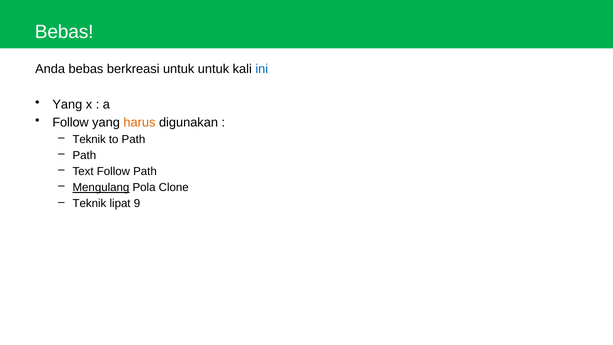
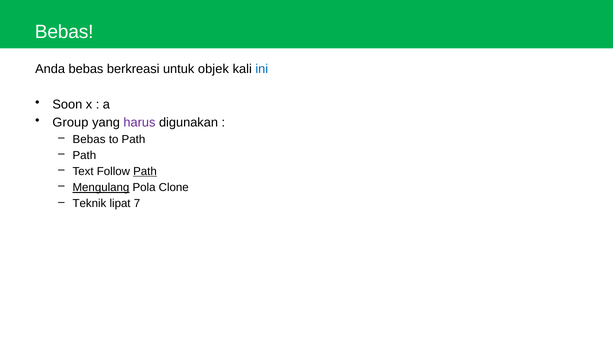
untuk untuk: untuk -> objek (213, 69)
Yang: Yang -> Soon (67, 105)
Follow: Follow -> Group (70, 122)
harus colour: orange -> purple (139, 122)
Teknik: Teknik -> Bebas (89, 139)
Path underline: none -> present (145, 171)
9: 9 -> 7 (137, 204)
